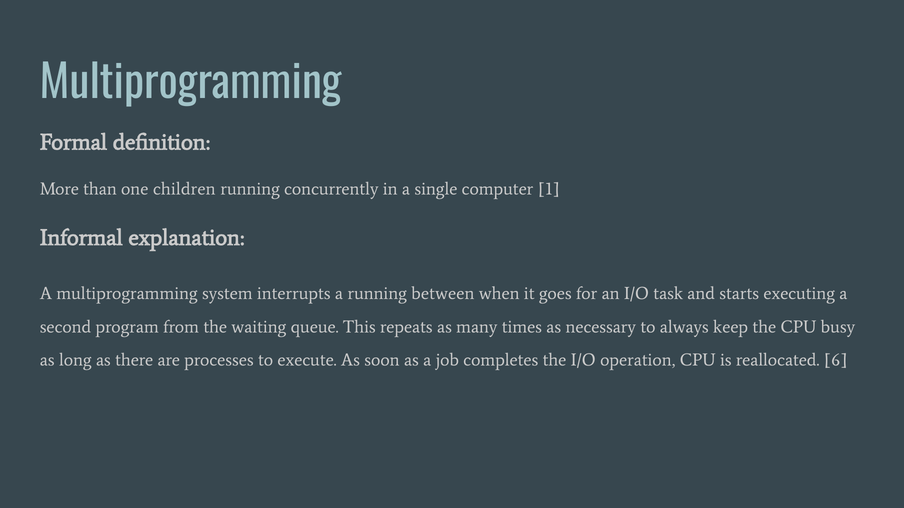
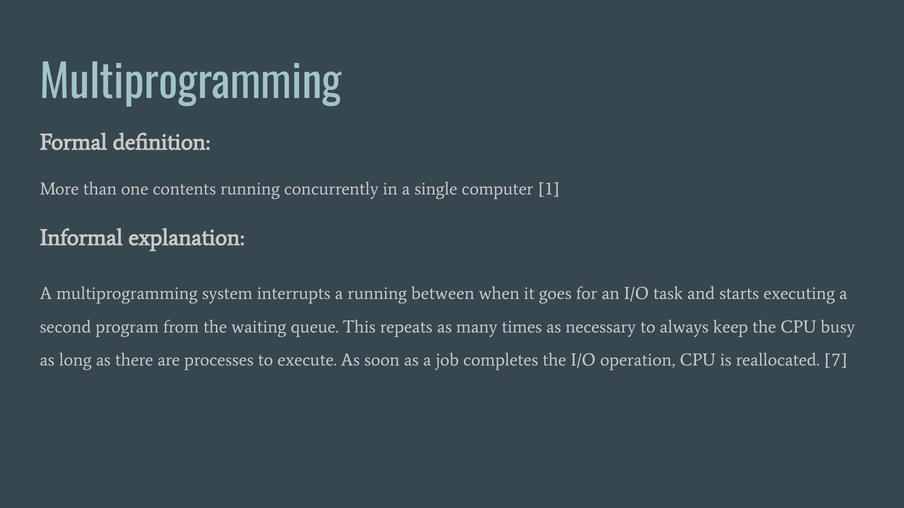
children: children -> contents (184, 189)
6: 6 -> 7 (836, 360)
